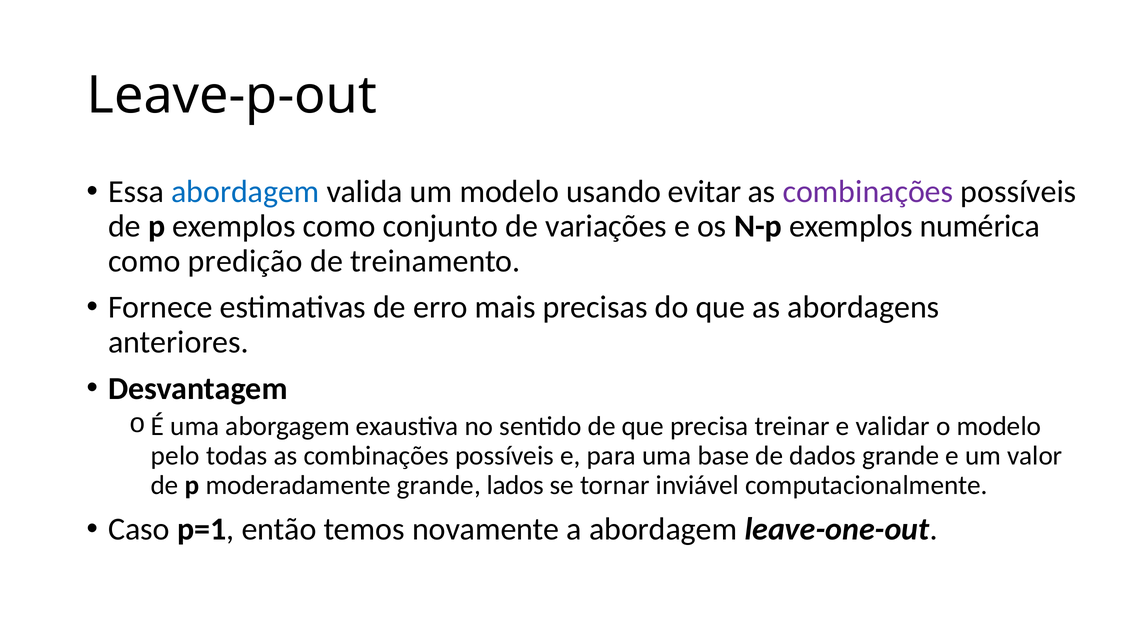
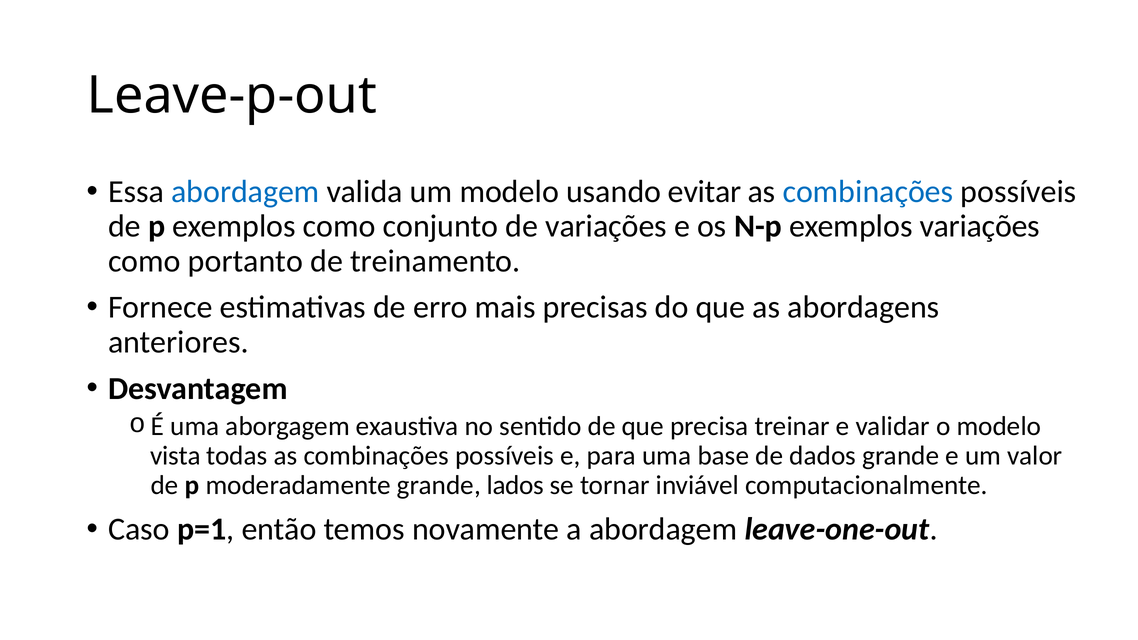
combinações colour: purple -> blue (868, 192)
exemplos numérica: numérica -> variações (980, 226)
predição: predição -> portanto (245, 261)
pelo: pelo -> vista (176, 456)
